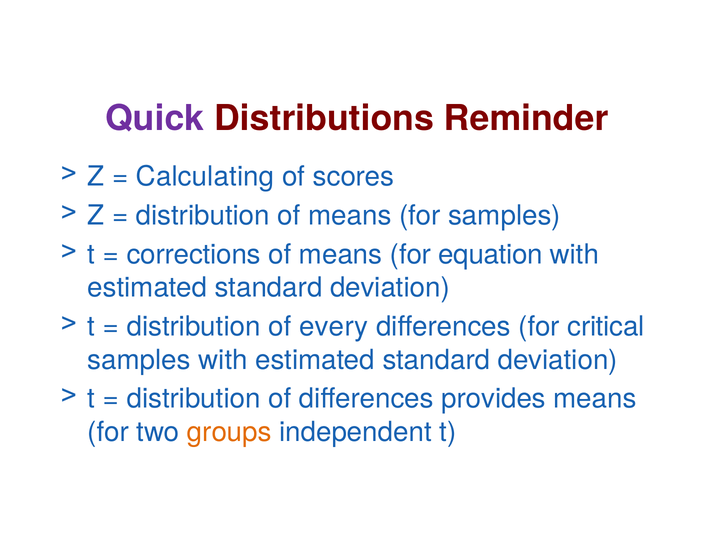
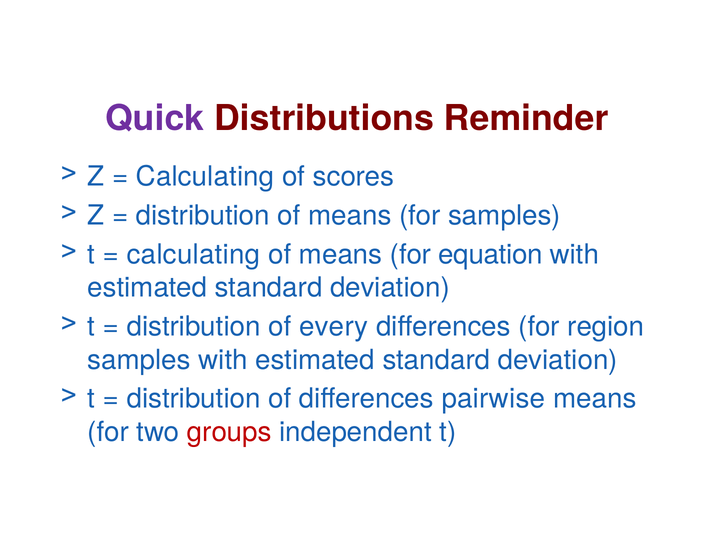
corrections: corrections -> calculating (194, 255)
critical: critical -> region (606, 327)
provides: provides -> pairwise (493, 399)
groups colour: orange -> red (229, 433)
